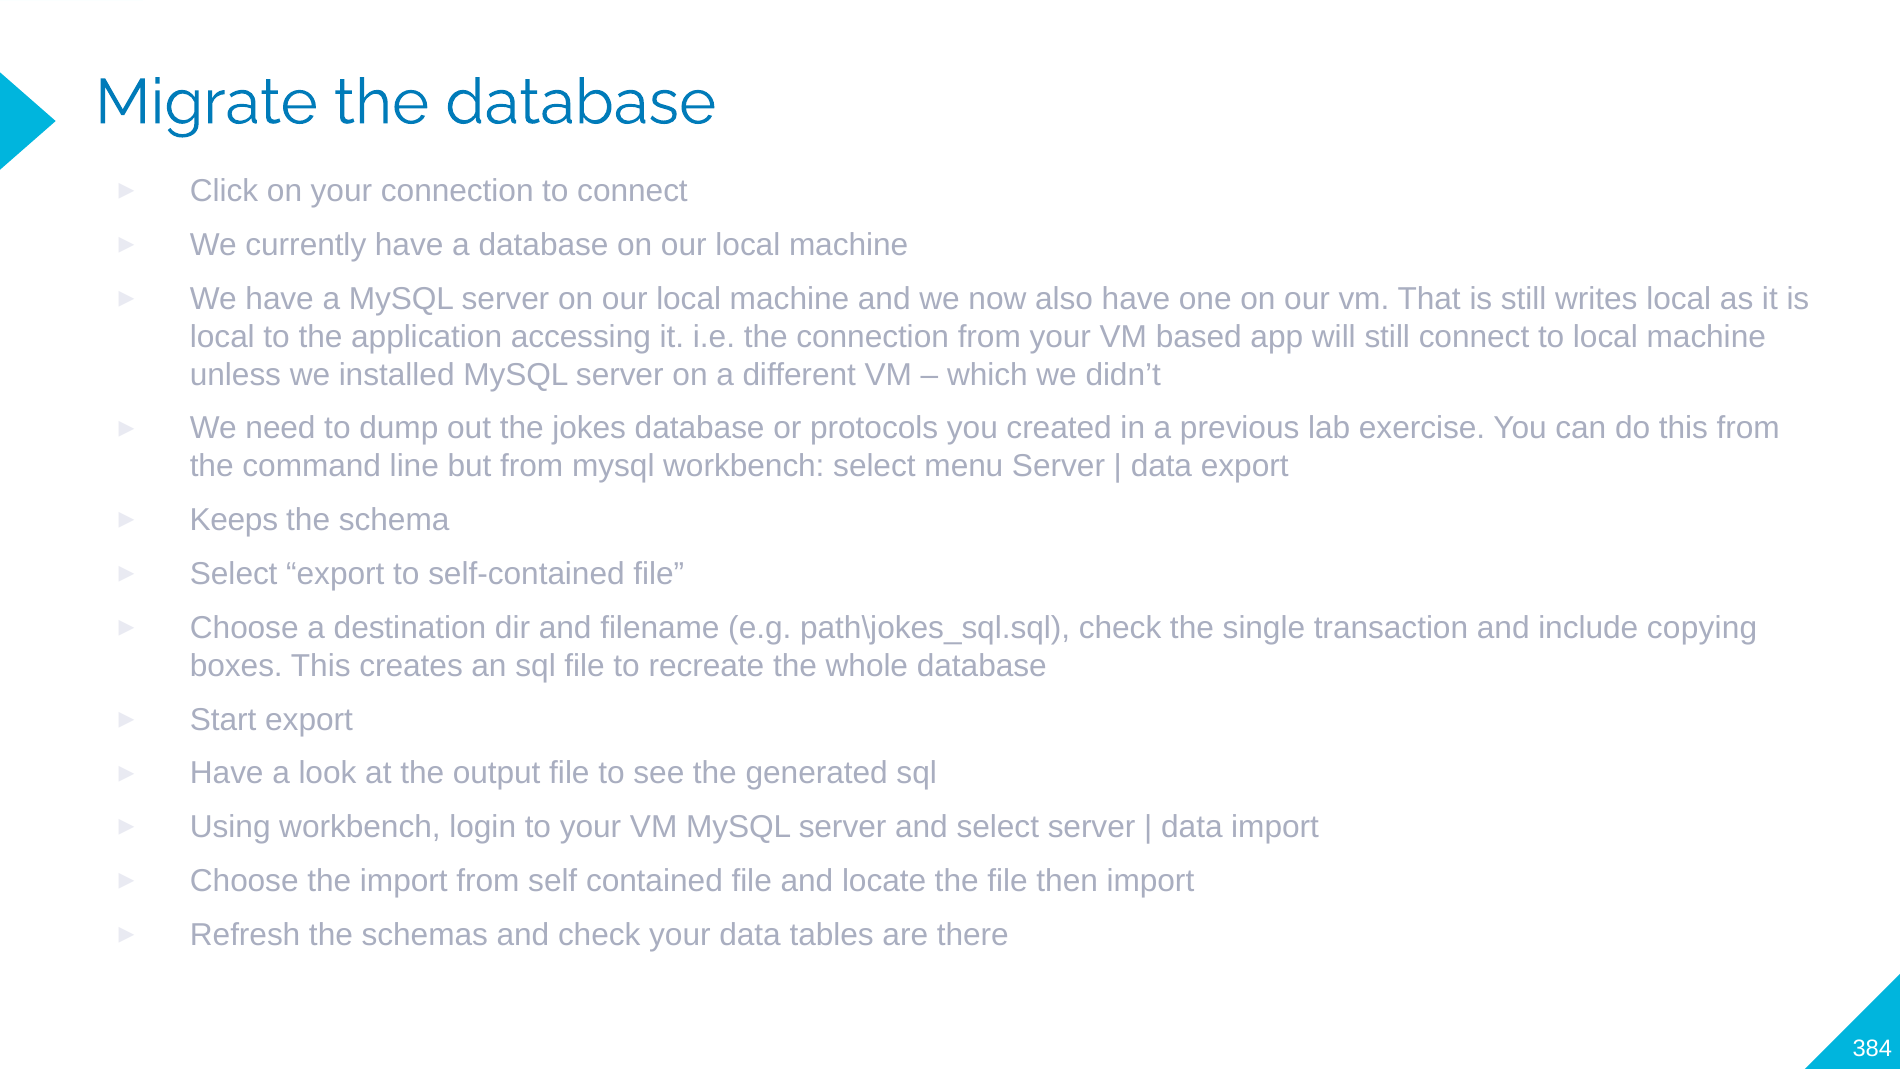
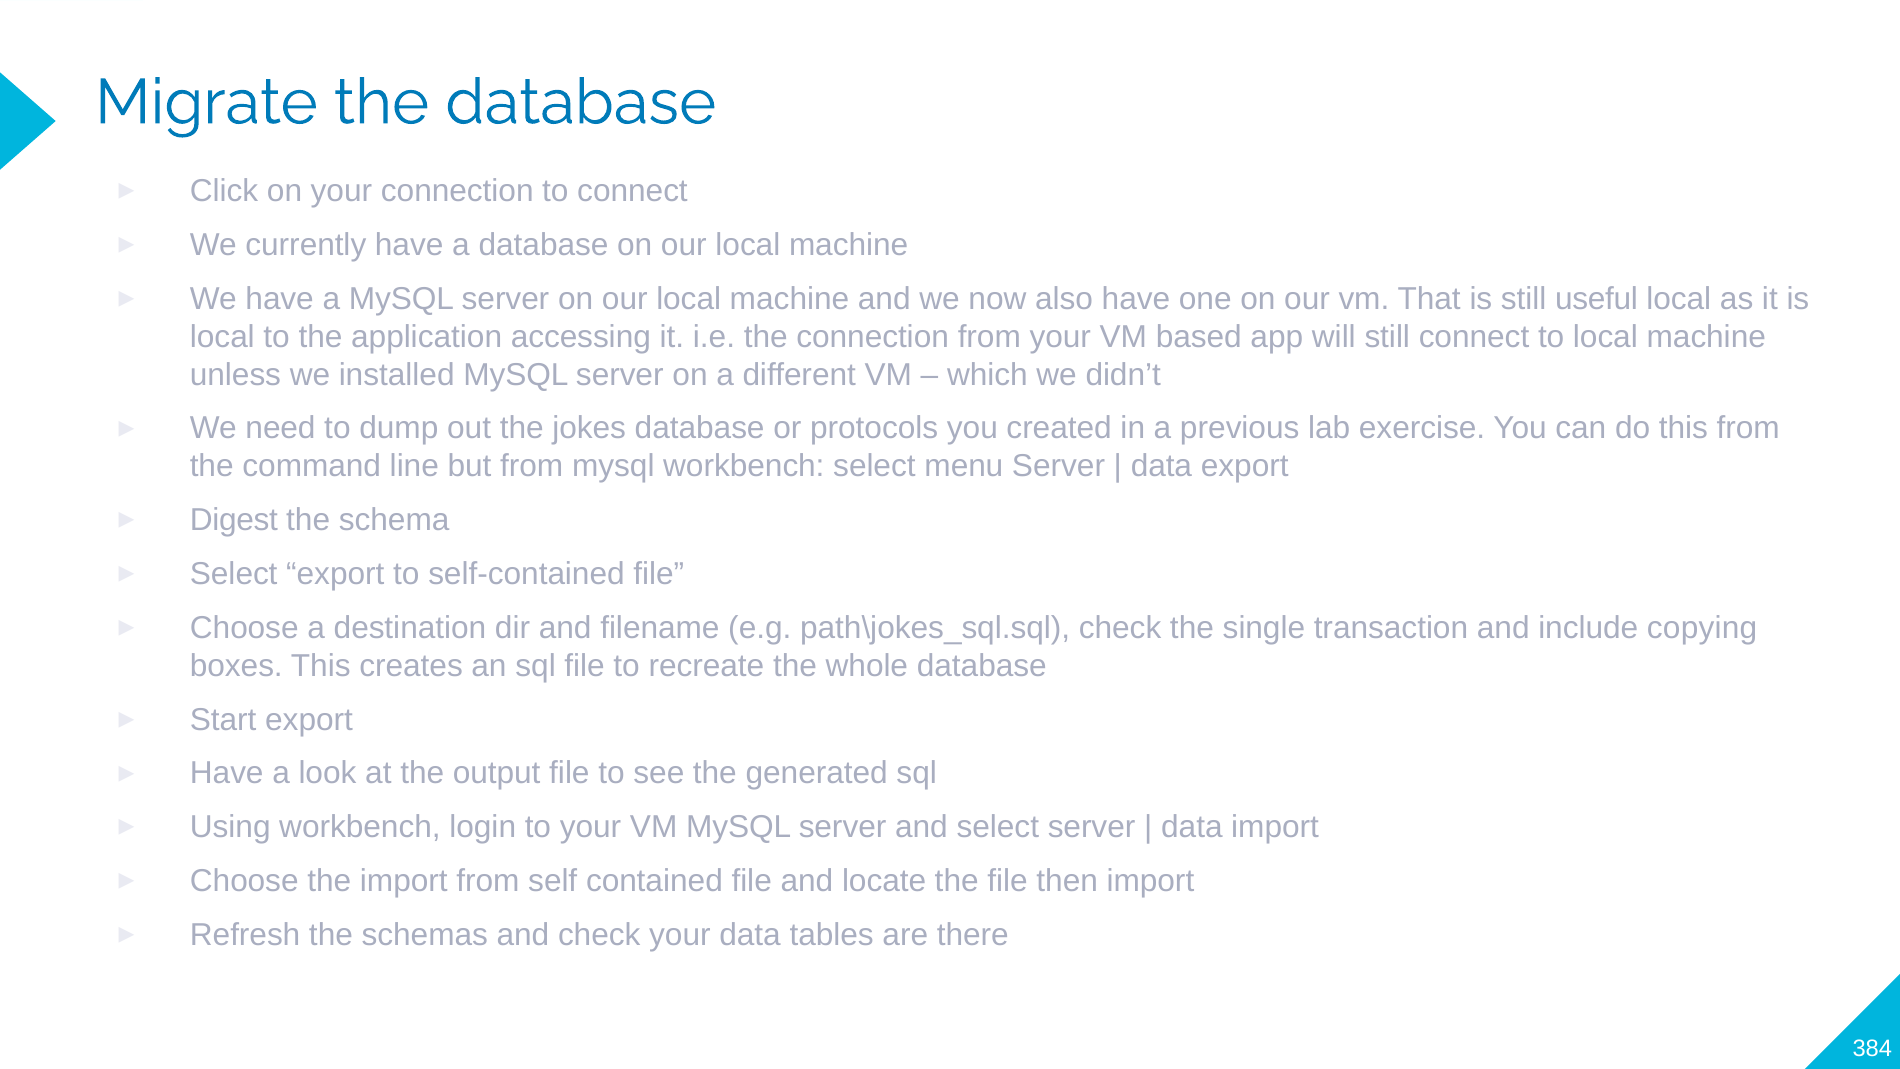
writes: writes -> useful (1596, 299)
Keeps: Keeps -> Digest (234, 520)
